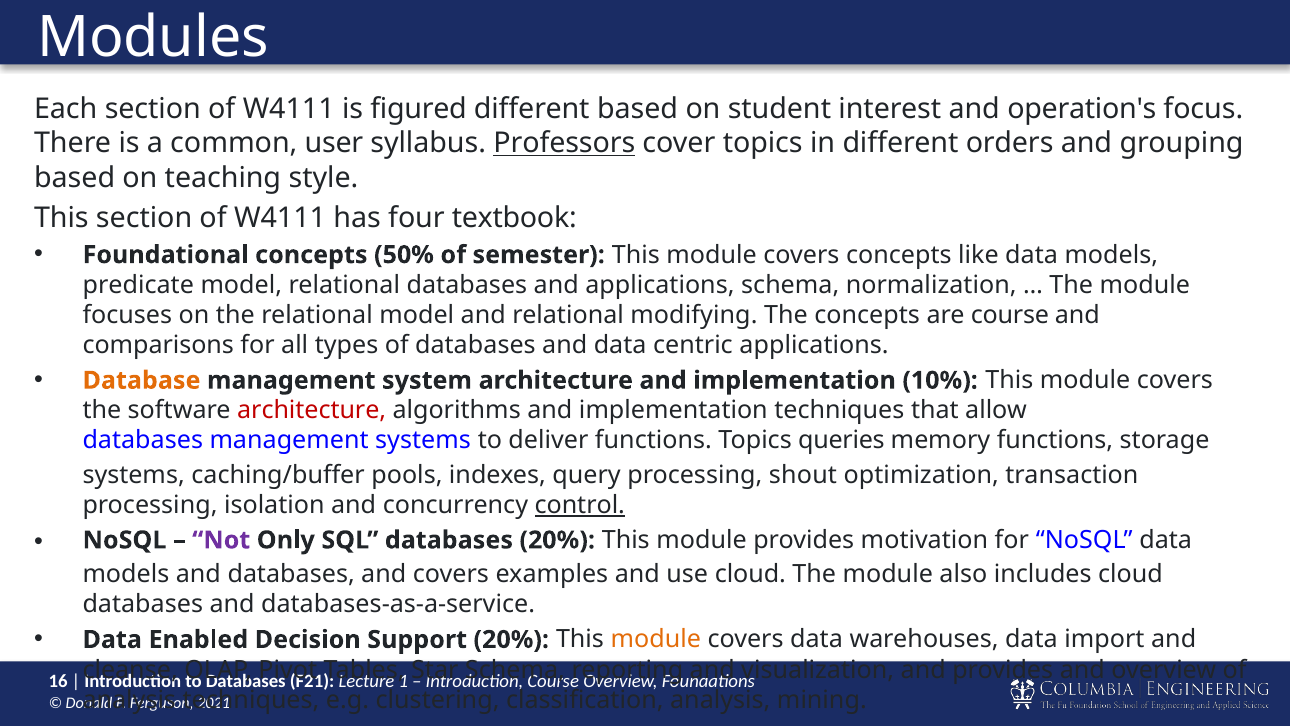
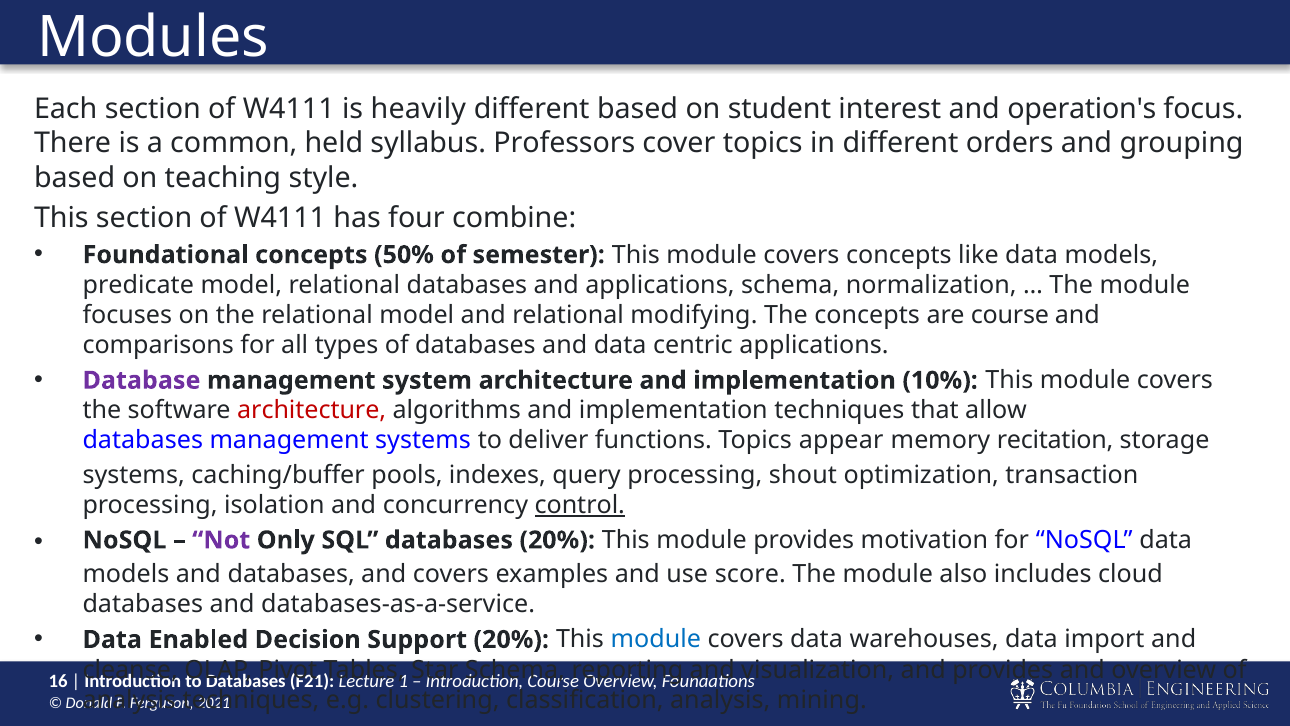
figured: figured -> heavily (418, 109)
user: user -> held (334, 143)
Professors underline: present -> none (564, 143)
textbook: textbook -> combine (514, 218)
Database colour: orange -> purple (142, 380)
queries: queries -> appear (841, 440)
memory functions: functions -> recitation (1055, 440)
use cloud: cloud -> score (750, 574)
module colour: orange -> blue (656, 639)
